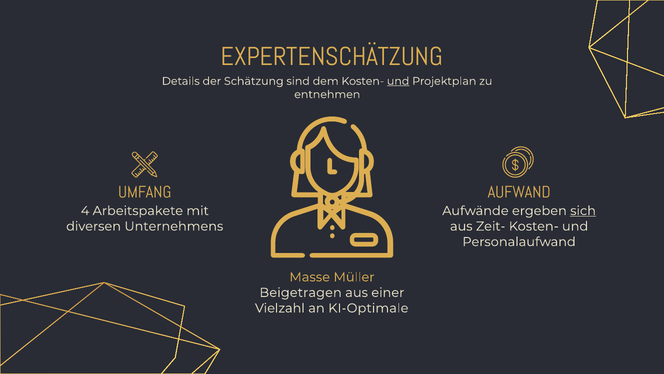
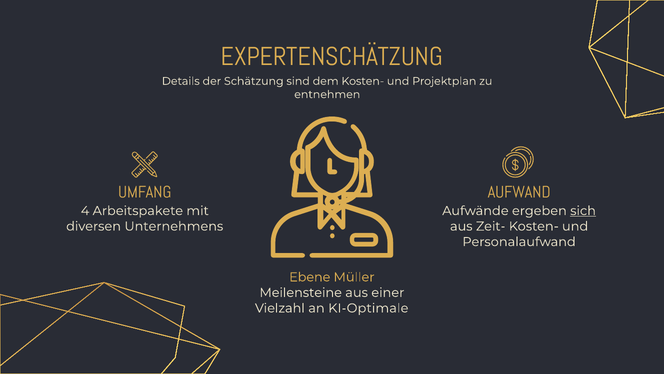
und underline: present -> none (398, 81)
Masse: Masse -> Ebene (310, 277)
Beigetragen: Beigetragen -> Meilensteine (301, 292)
